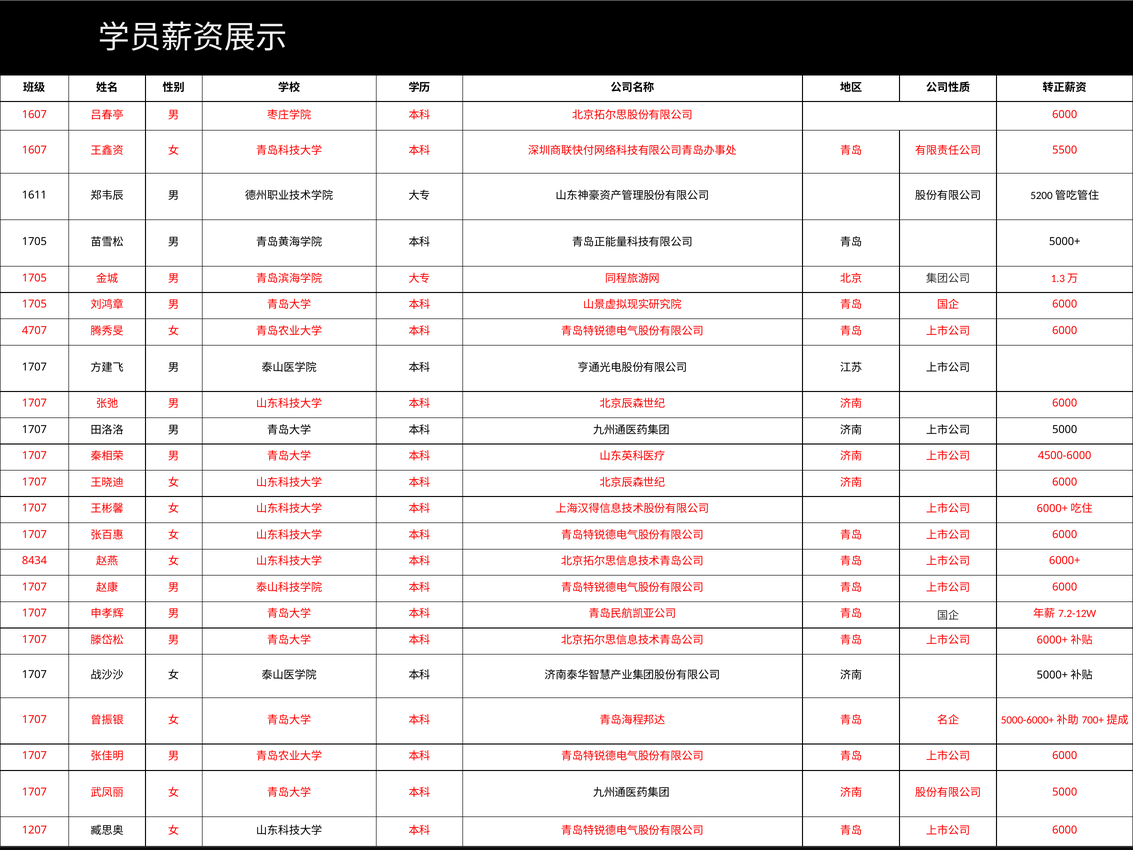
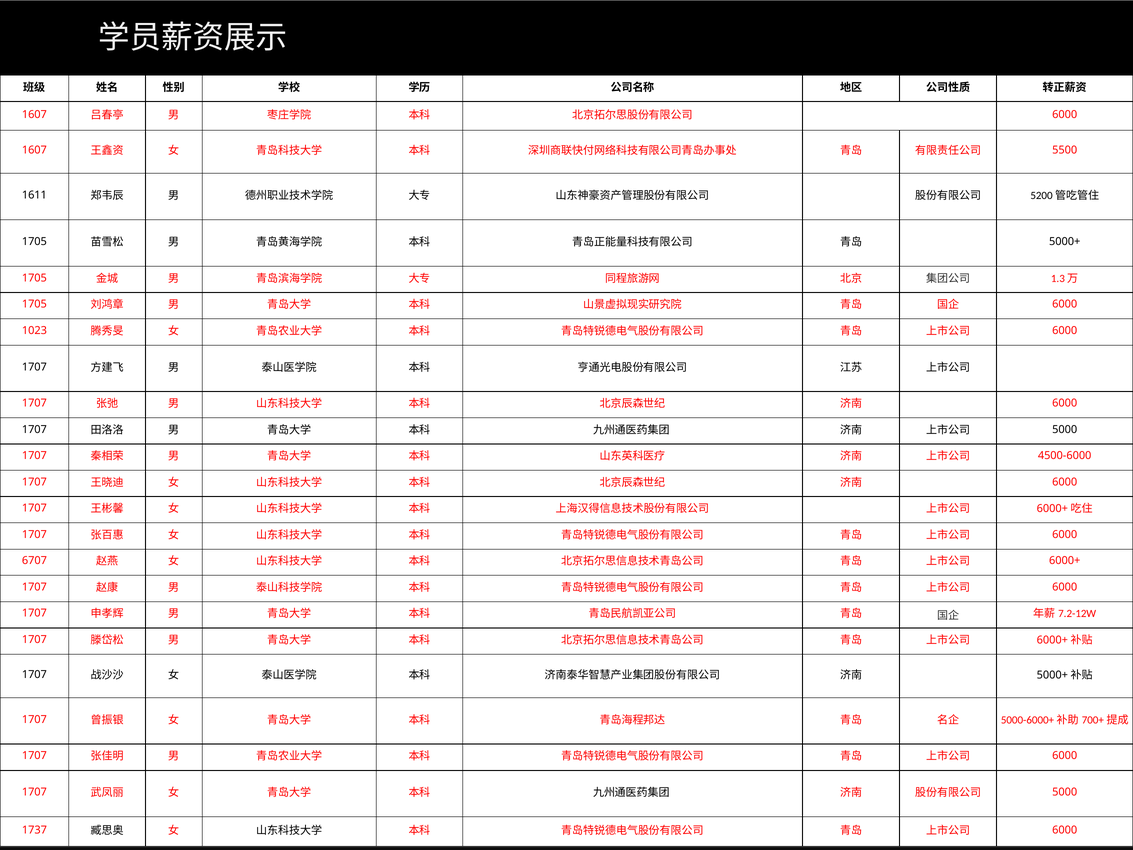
4707: 4707 -> 1023 (34, 330)
8434: 8434 -> 6707 (34, 561)
1207: 1207 -> 1737 (34, 830)
